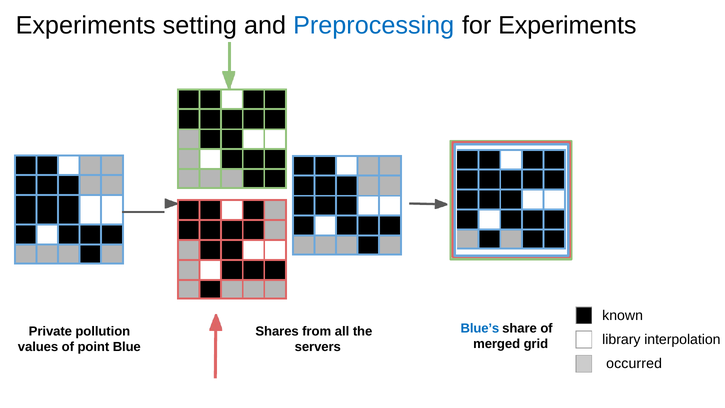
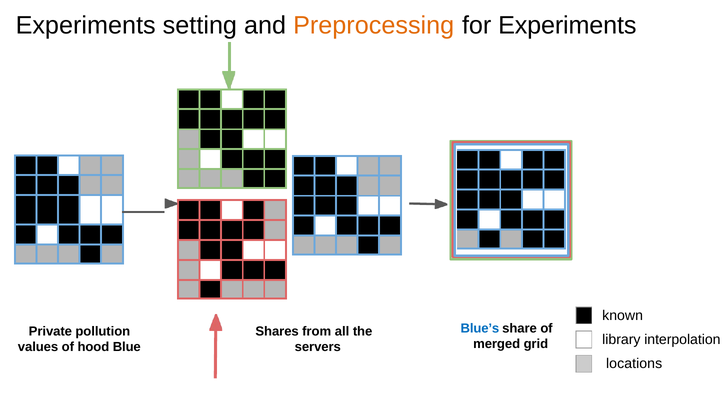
Preprocessing colour: blue -> orange (374, 26)
point: point -> hood (93, 347)
occurred: occurred -> locations (634, 364)
